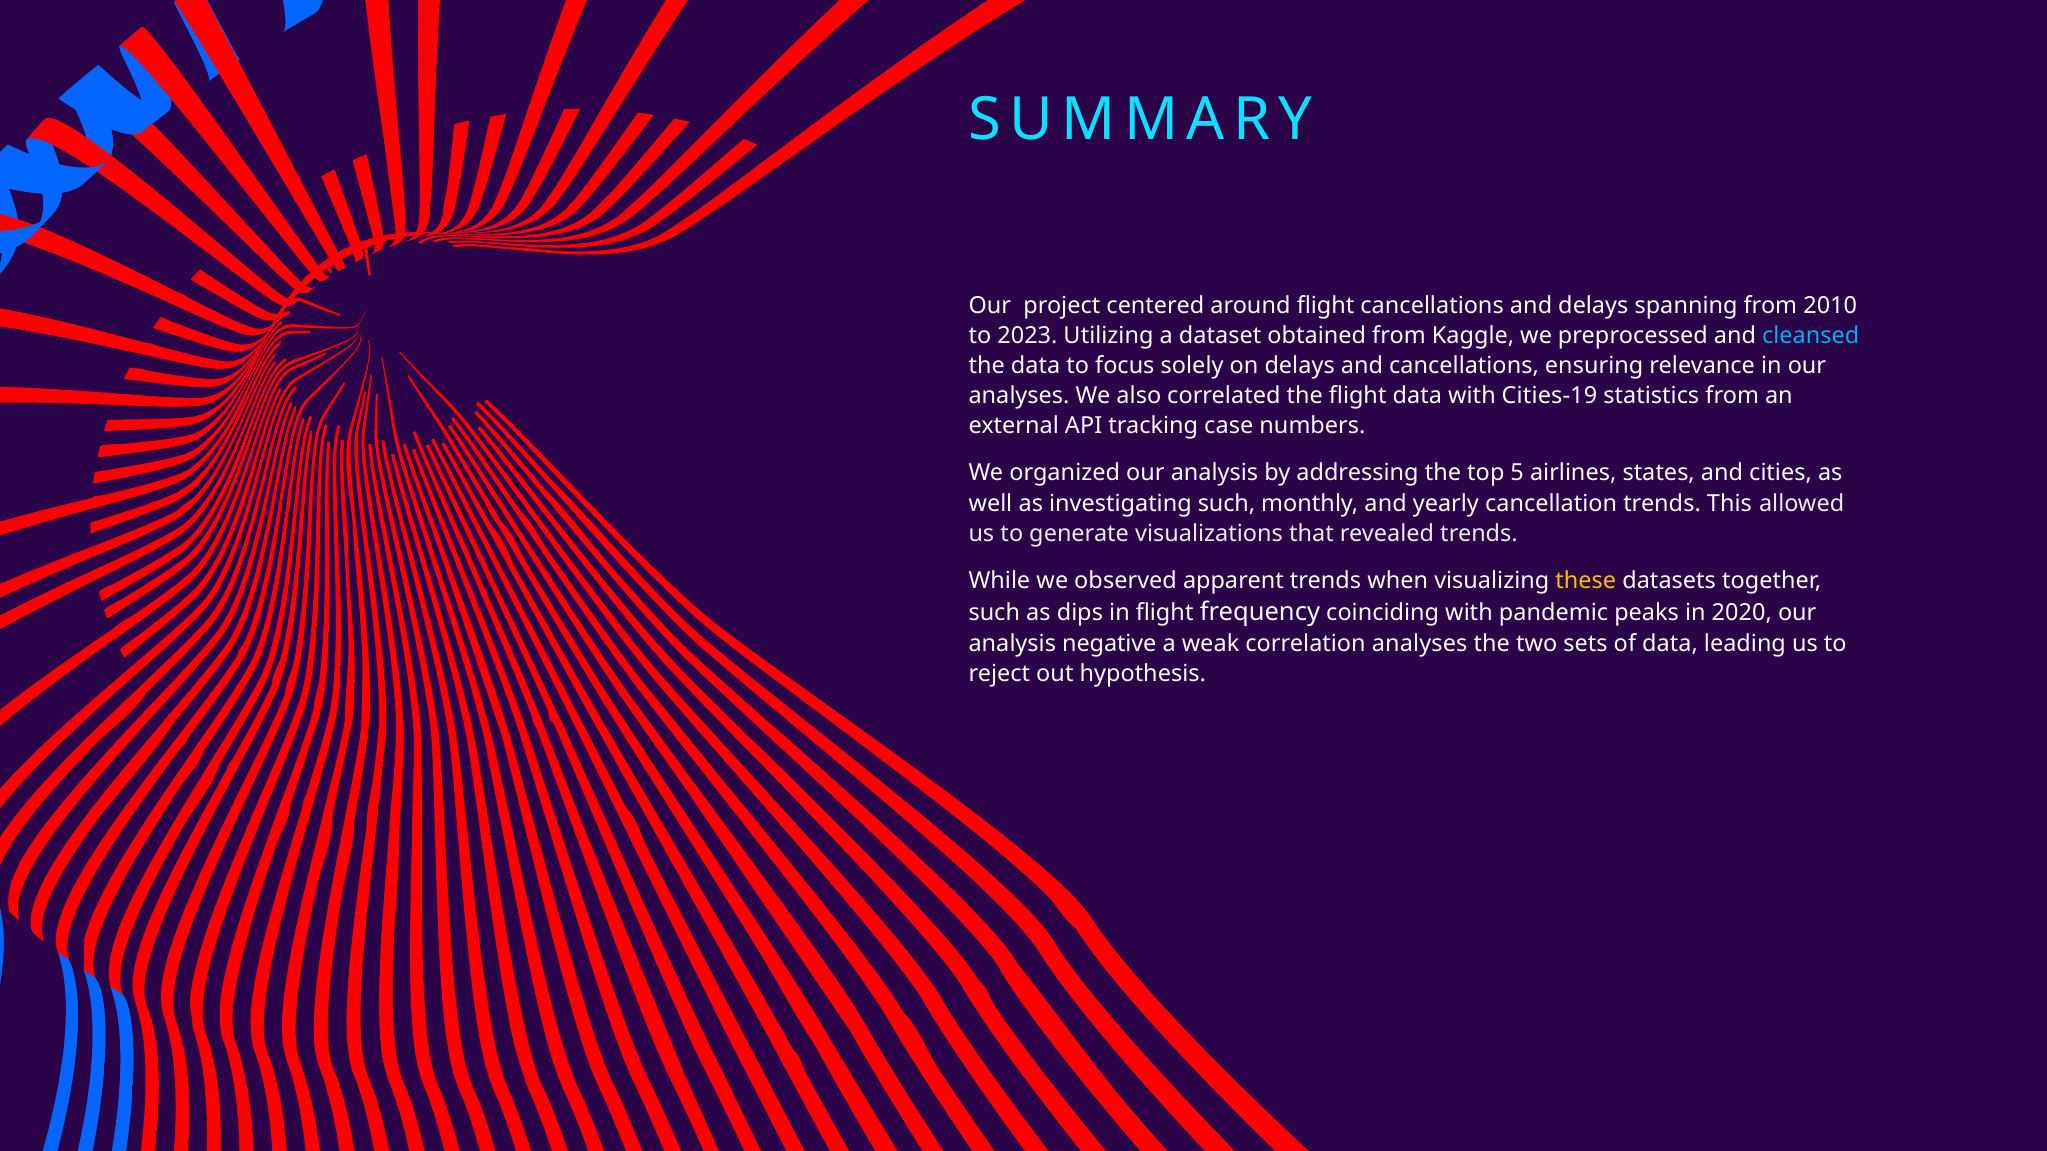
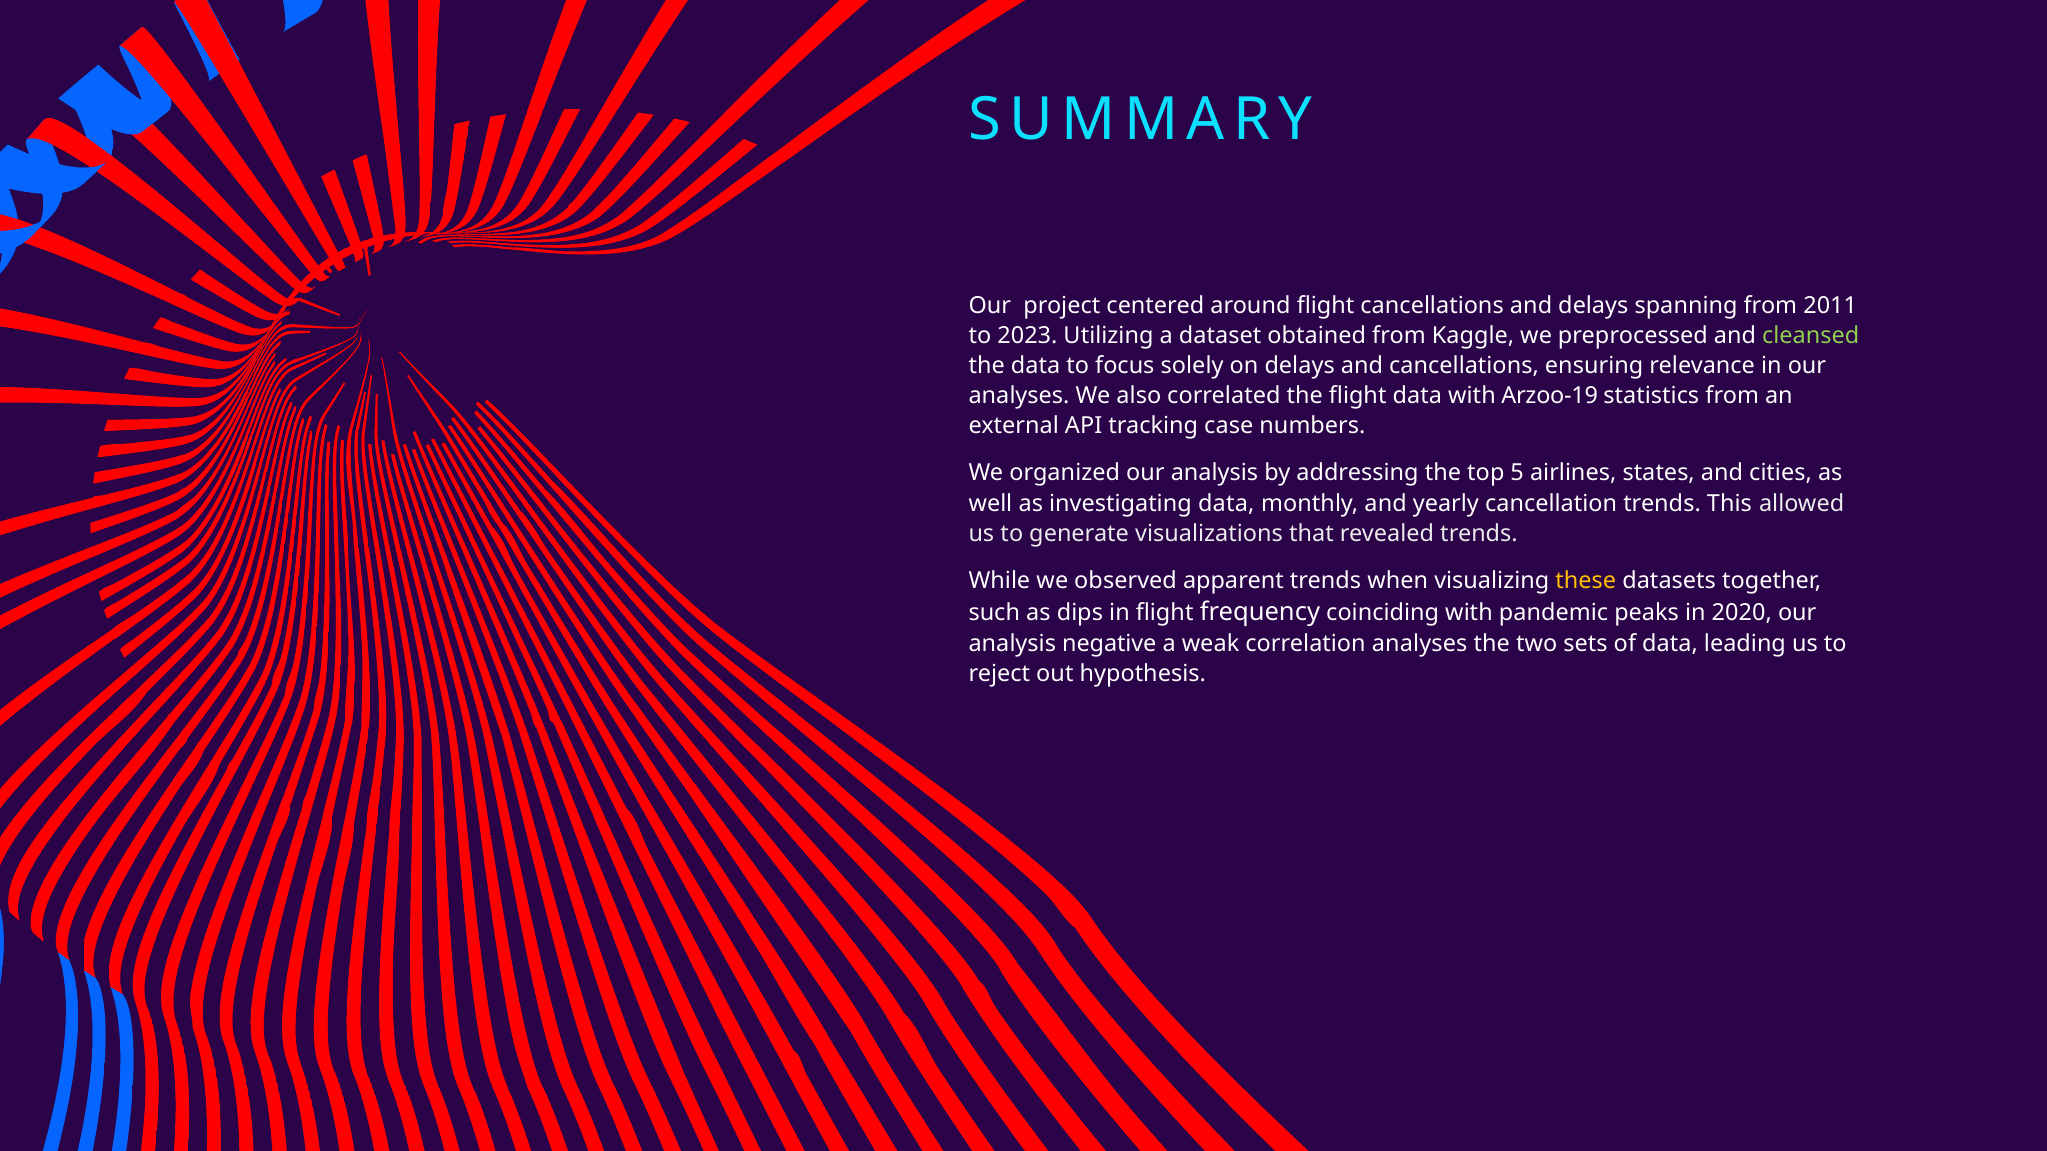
2010: 2010 -> 2011 (1830, 306)
cleansed colour: light blue -> light green (1811, 336)
Cities-19: Cities-19 -> Arzoo-19 (1550, 396)
investigating such: such -> data (1226, 503)
